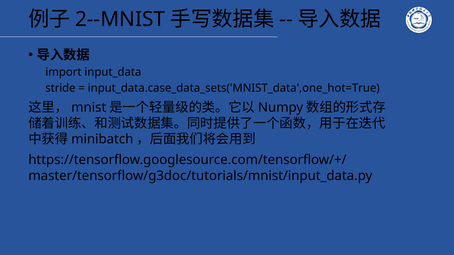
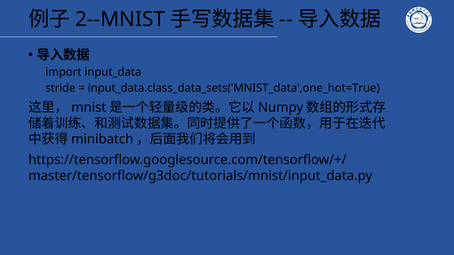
input_data.case_data_sets('MNIST_data',one_hot=True: input_data.case_data_sets('MNIST_data',one_hot=True -> input_data.class_data_sets('MNIST_data',one_hot=True (234, 88)
